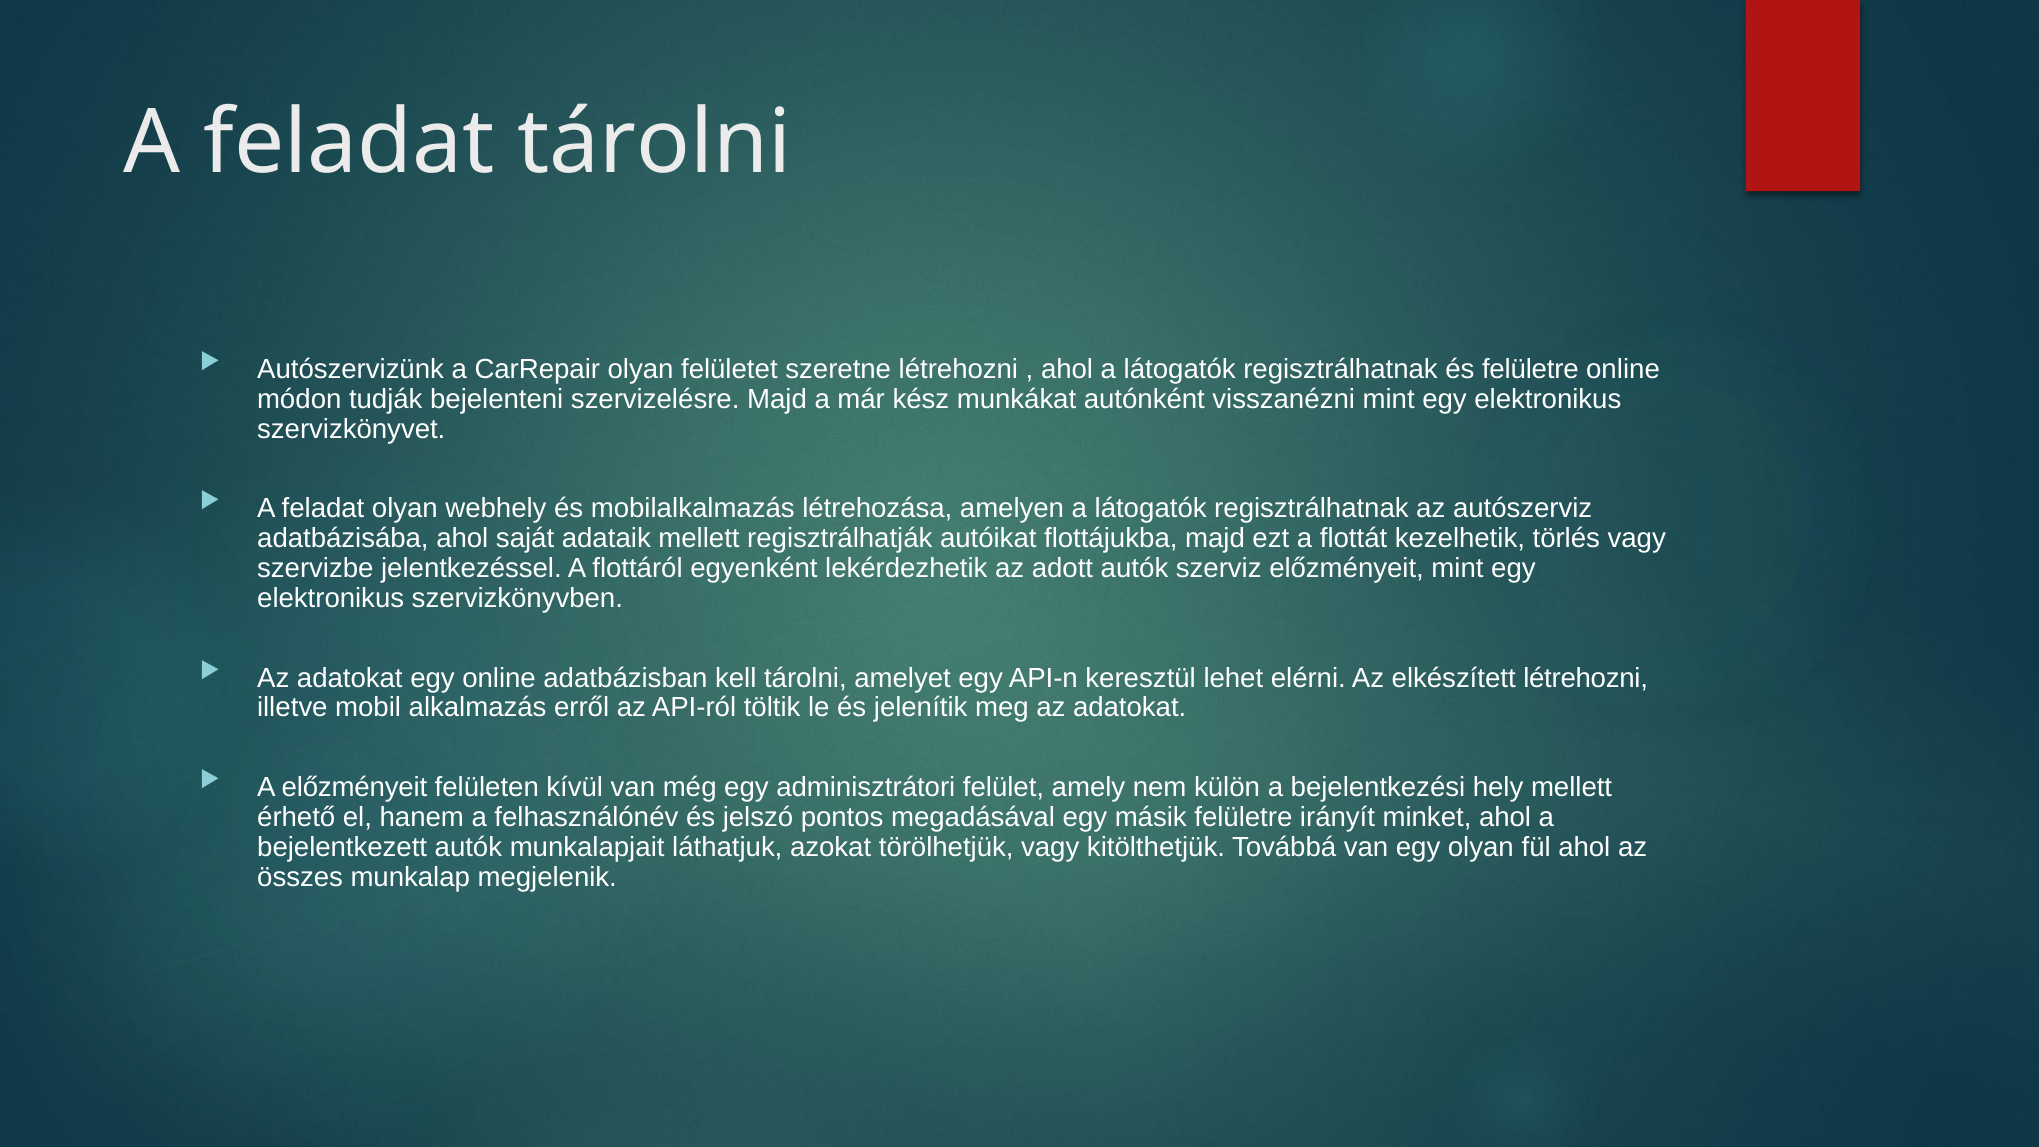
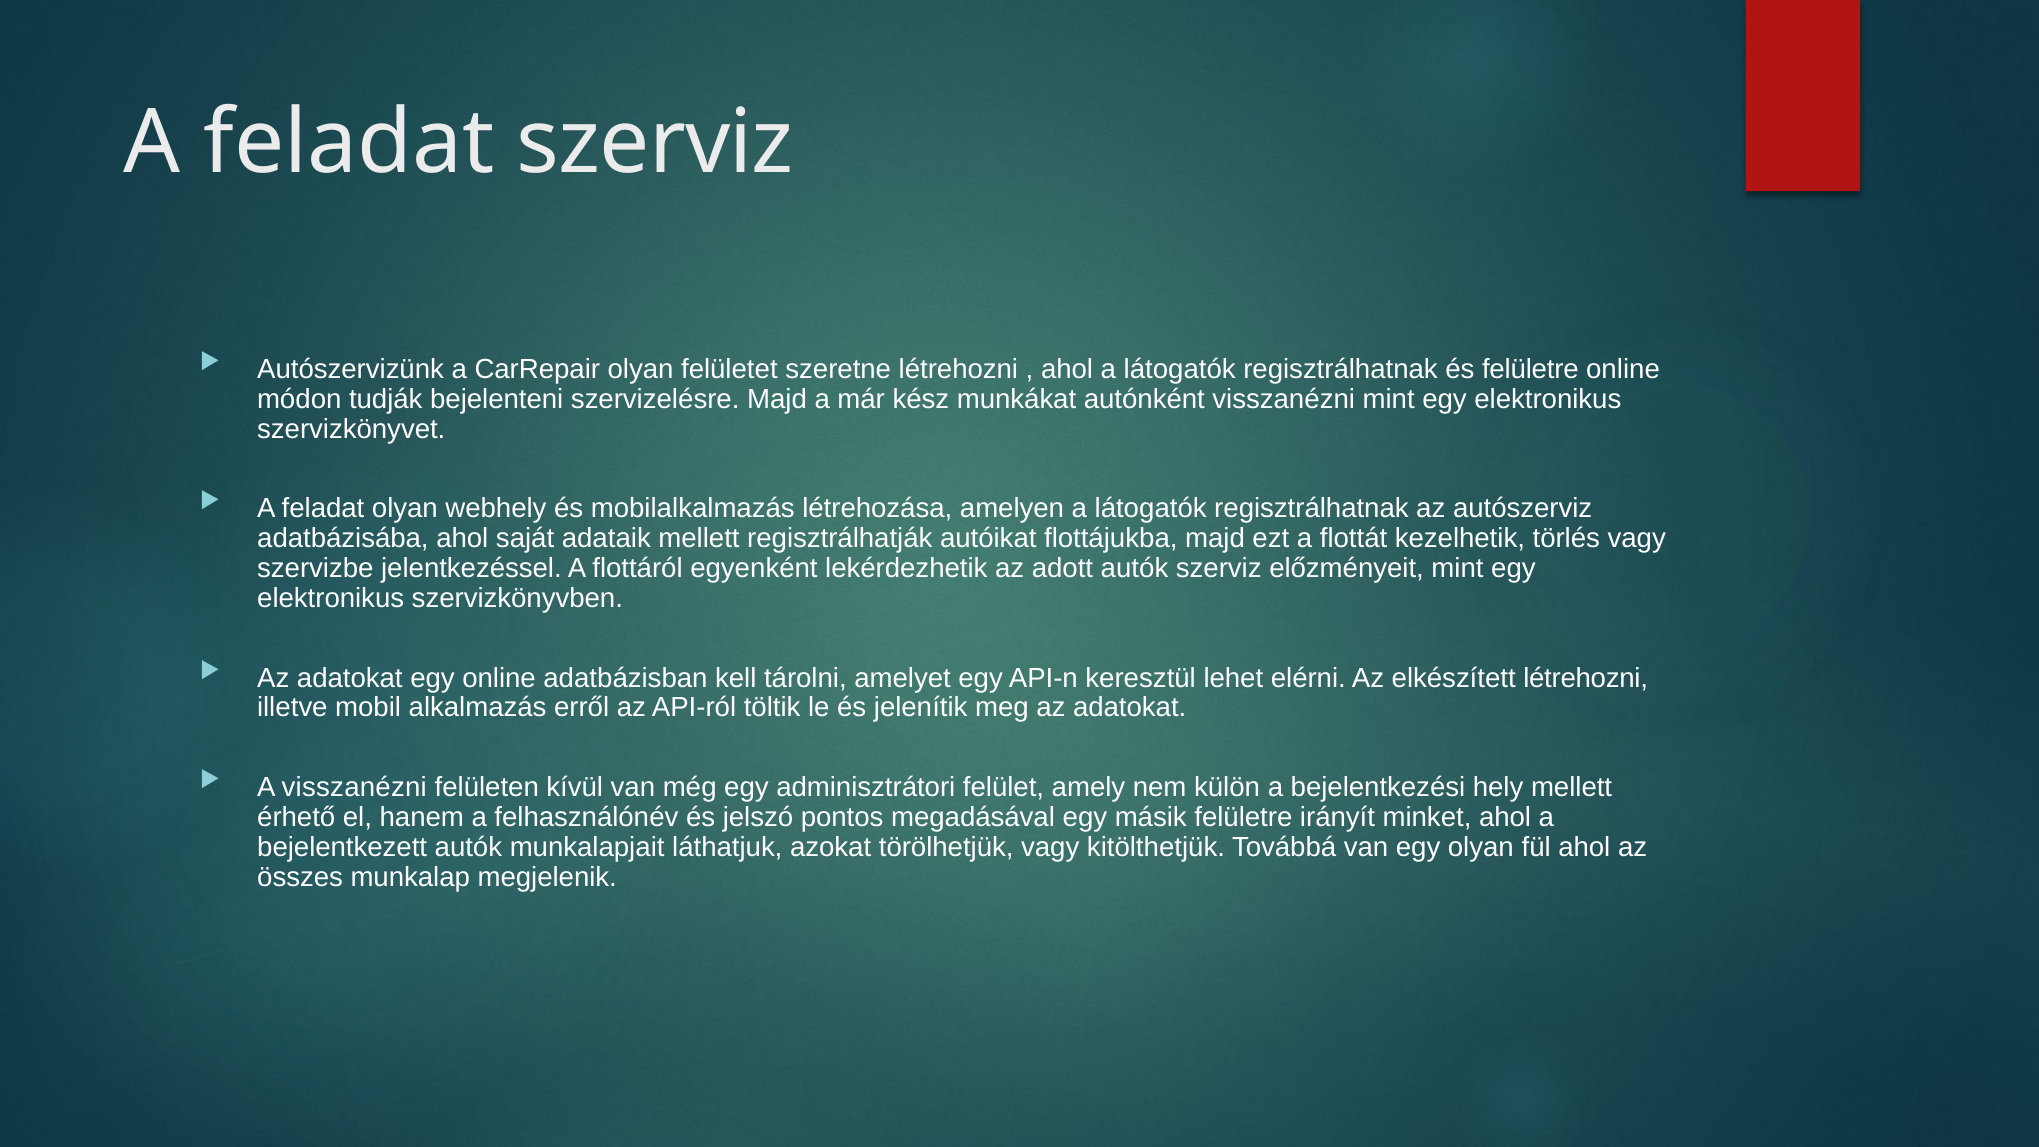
feladat tárolni: tárolni -> szerviz (655, 143)
A előzményeit: előzményeit -> visszanézni (354, 787)
